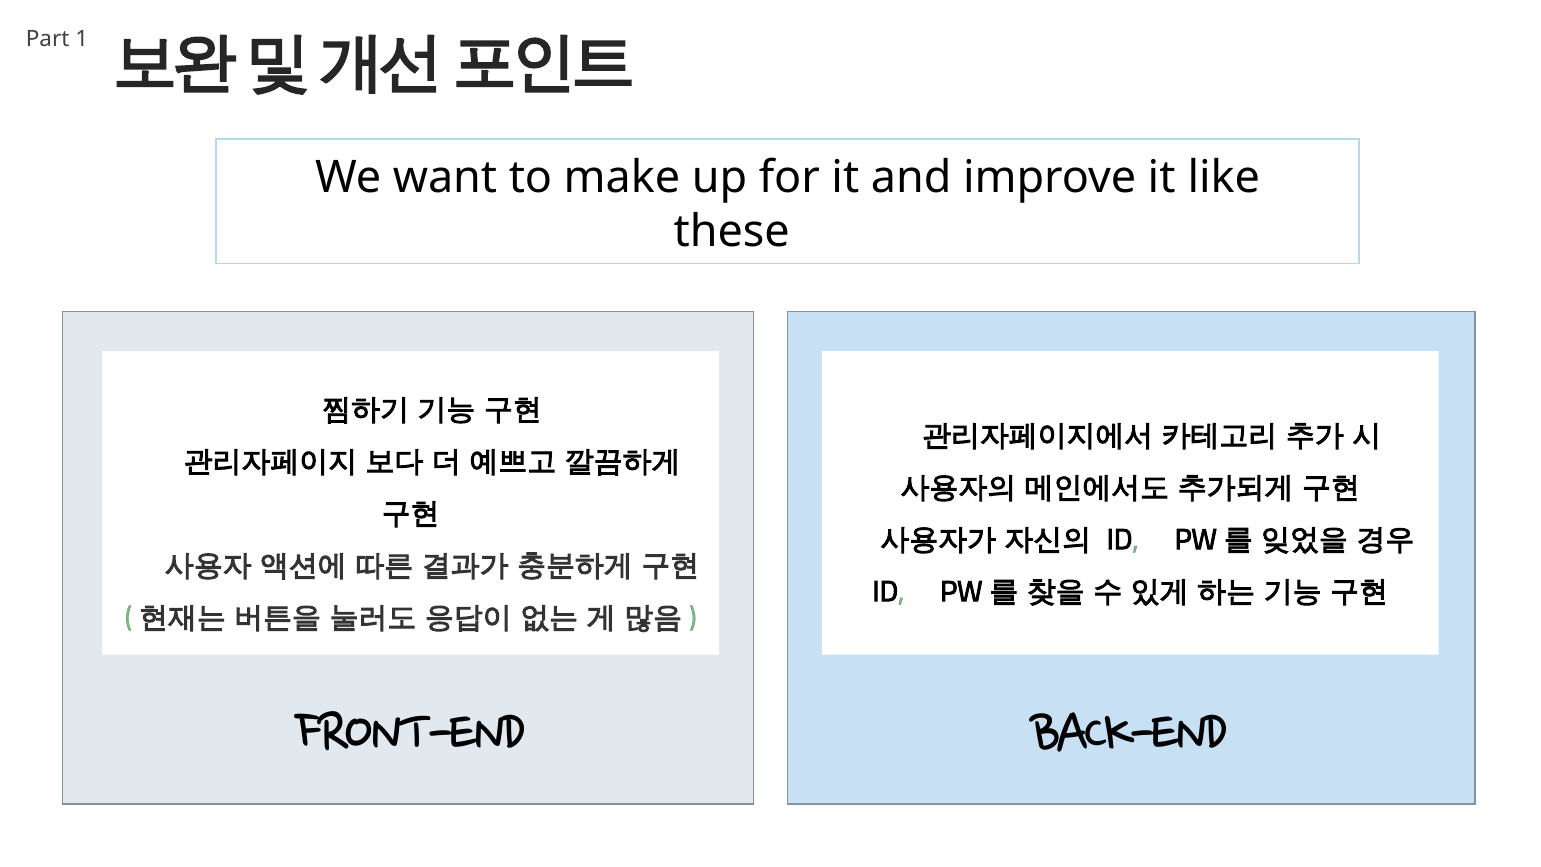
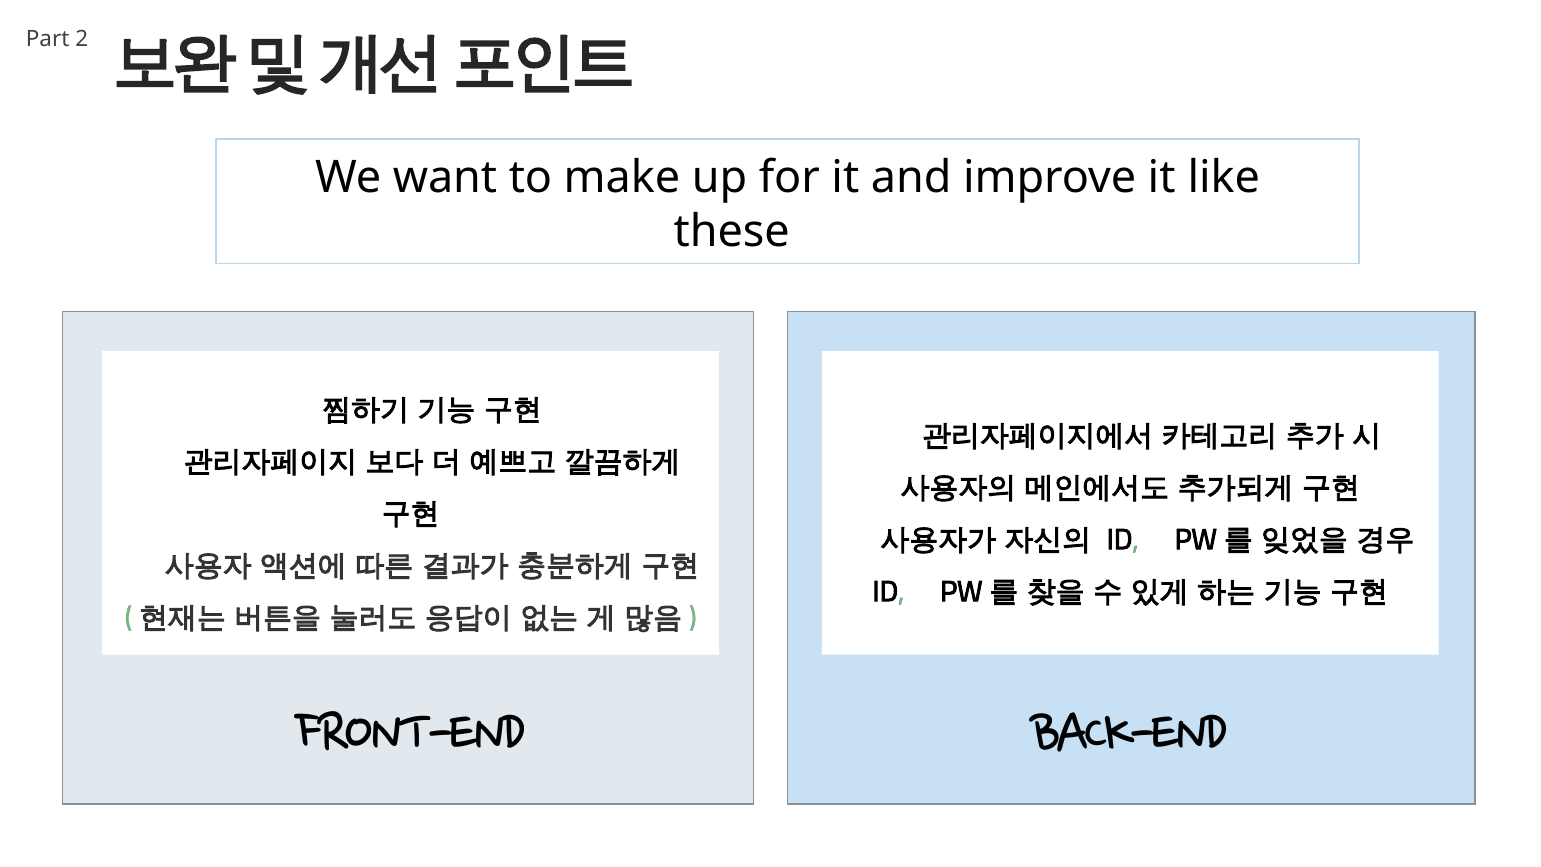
1: 1 -> 2 (82, 39)
